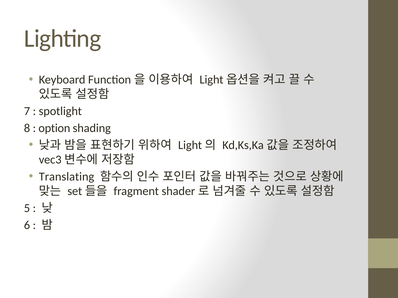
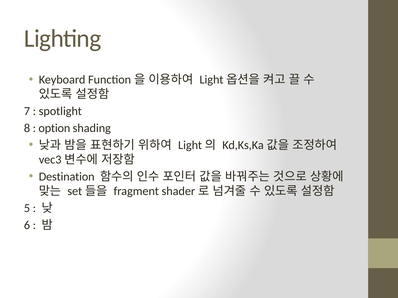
Translating: Translating -> Destination (67, 177)
